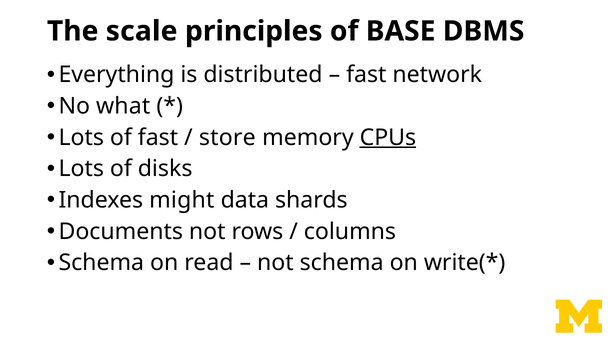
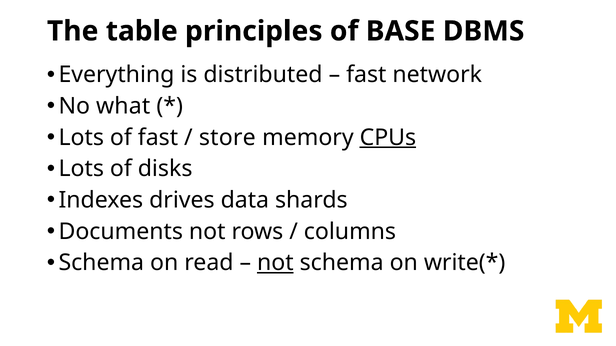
scale: scale -> table (142, 31)
might: might -> drives (182, 200)
not underline: none -> present (275, 263)
